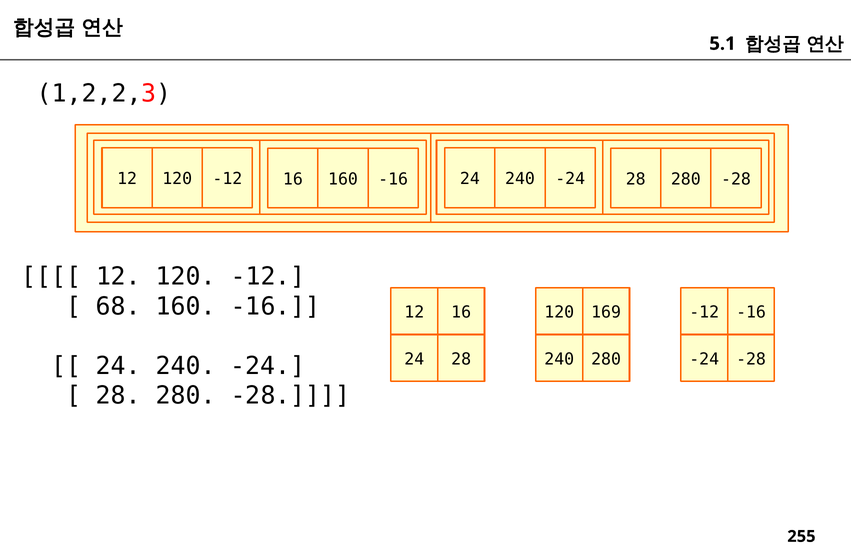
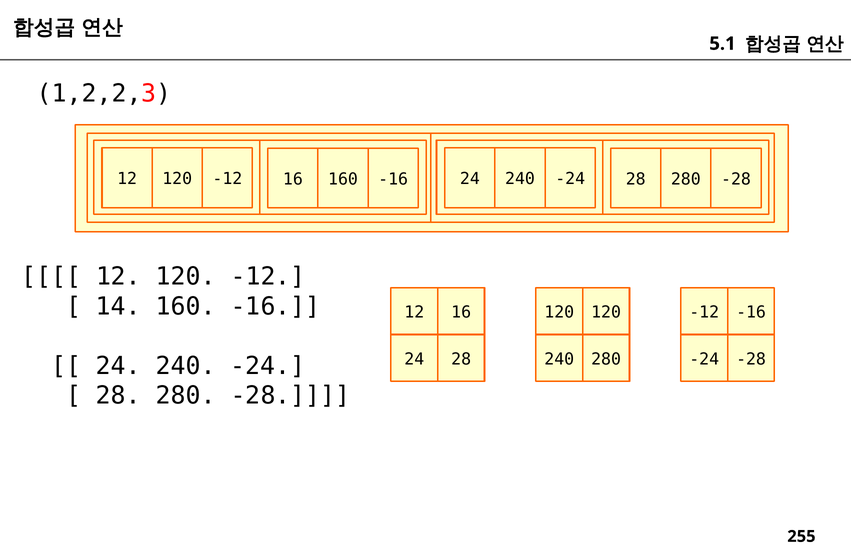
68: 68 -> 14 (118, 306)
120 169: 169 -> 120 (606, 312)
